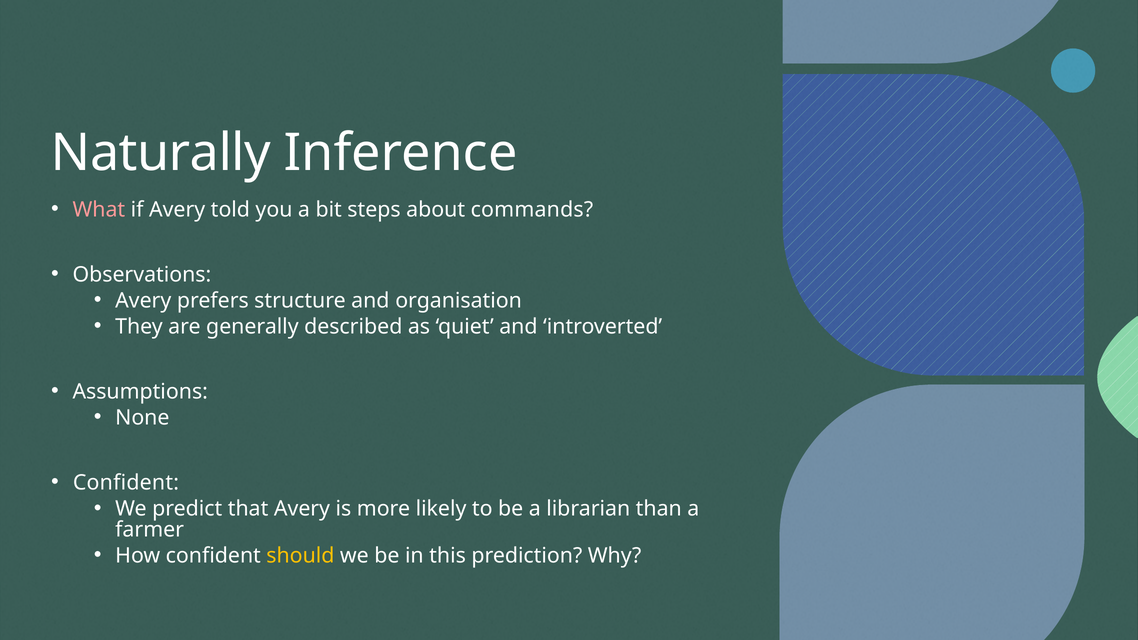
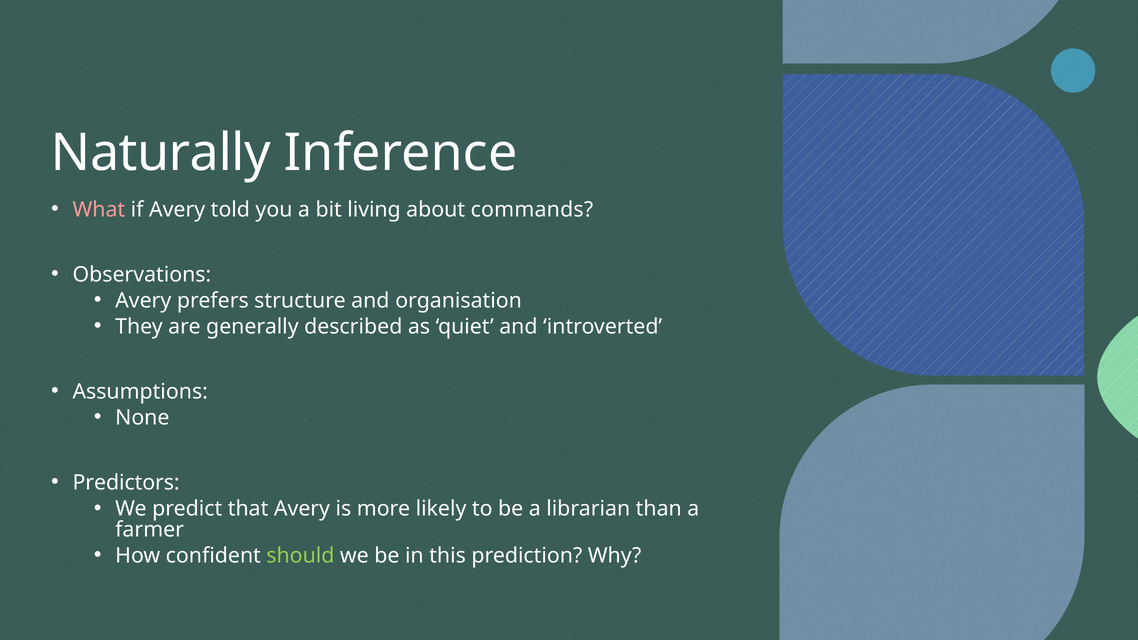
steps: steps -> living (374, 210)
Confident: Confident -> Predictors (126, 483)
should colour: yellow -> light green (300, 556)
